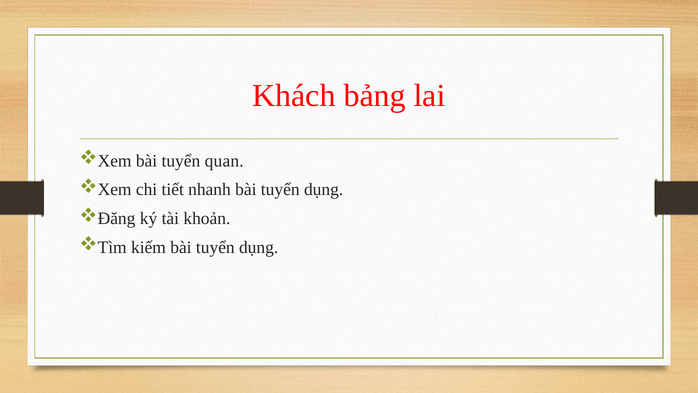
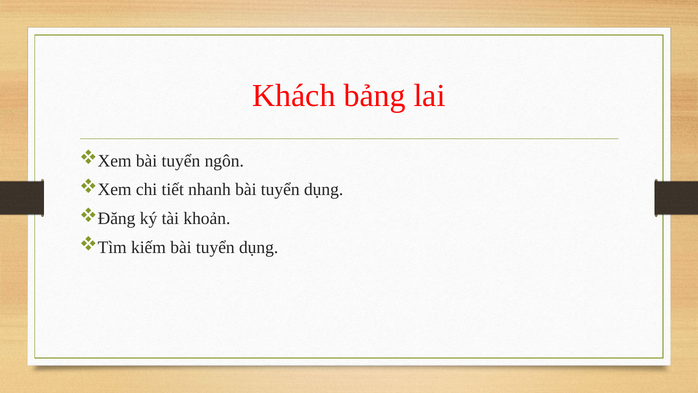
quan: quan -> ngôn (224, 161)
